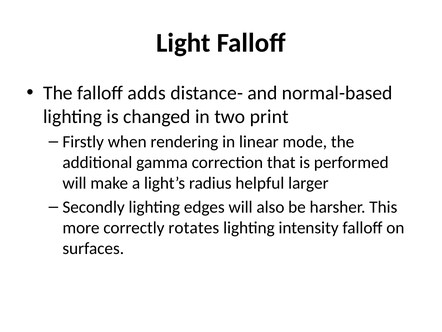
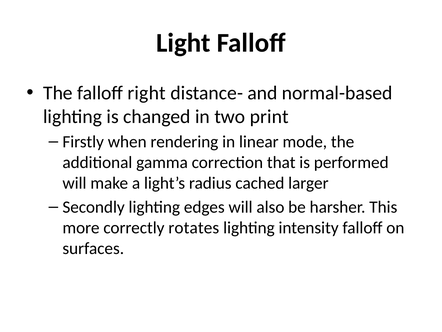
adds: adds -> right (147, 93)
helpful: helpful -> cached (260, 183)
